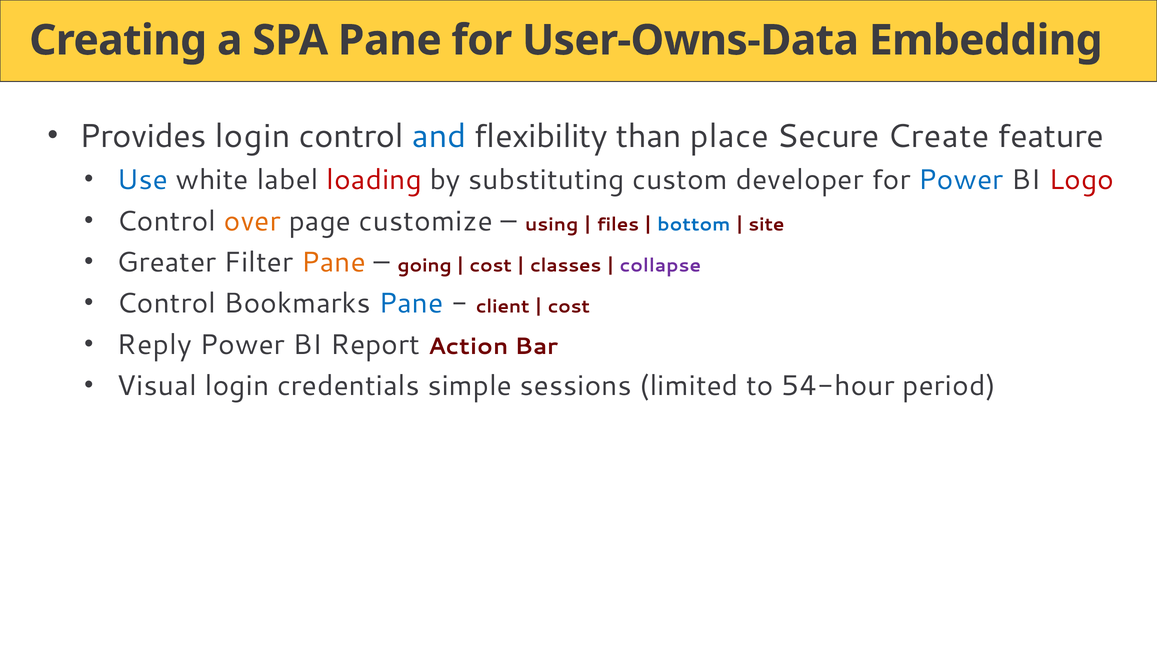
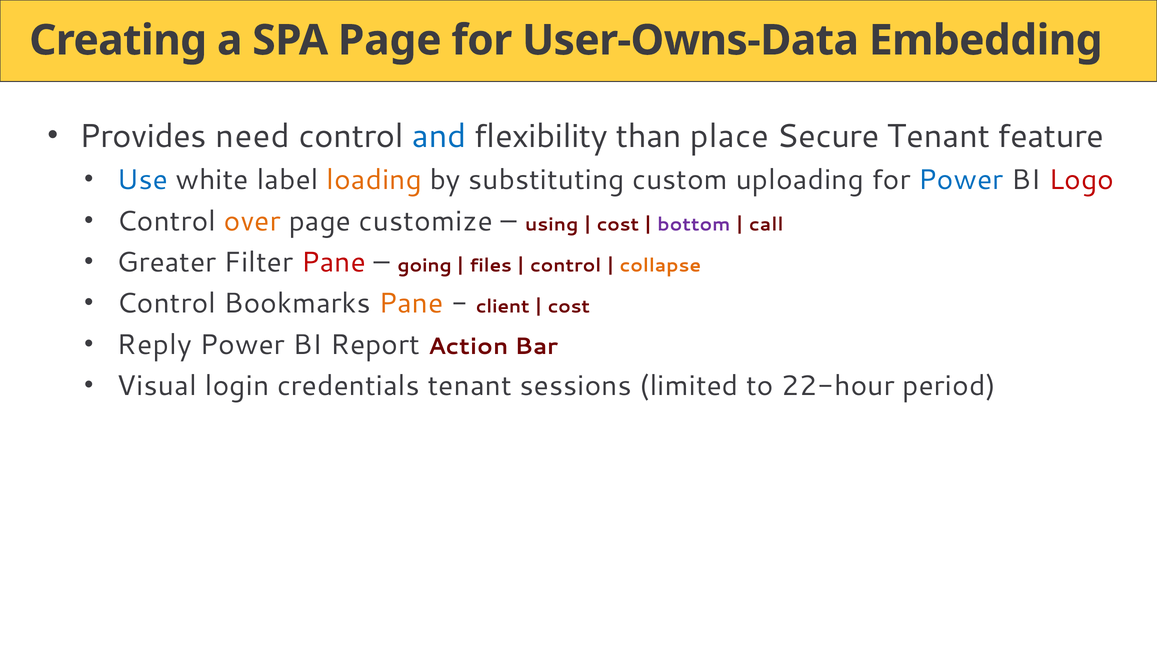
SPA Pane: Pane -> Page (390, 40)
Provides login: login -> need (253, 136)
Secure Create: Create -> Tenant (939, 136)
loading colour: red -> orange (374, 180)
developer: developer -> uploading (800, 180)
files: files -> cost (618, 224)
bottom colour: blue -> purple (694, 224)
site: site -> call (766, 224)
Pane colour: orange -> red (334, 262)
cost: cost -> files (491, 265)
classes: classes -> control (566, 265)
collapse colour: purple -> orange (660, 265)
Pane colour: blue -> orange (411, 303)
credentials simple: simple -> tenant (470, 386)
54-hour: 54-hour -> 22-hour (838, 386)
